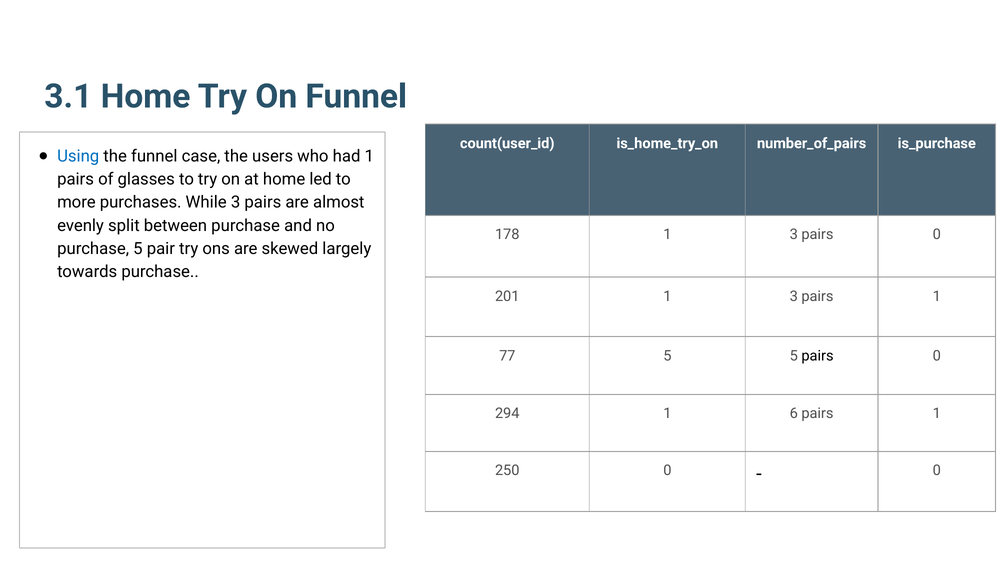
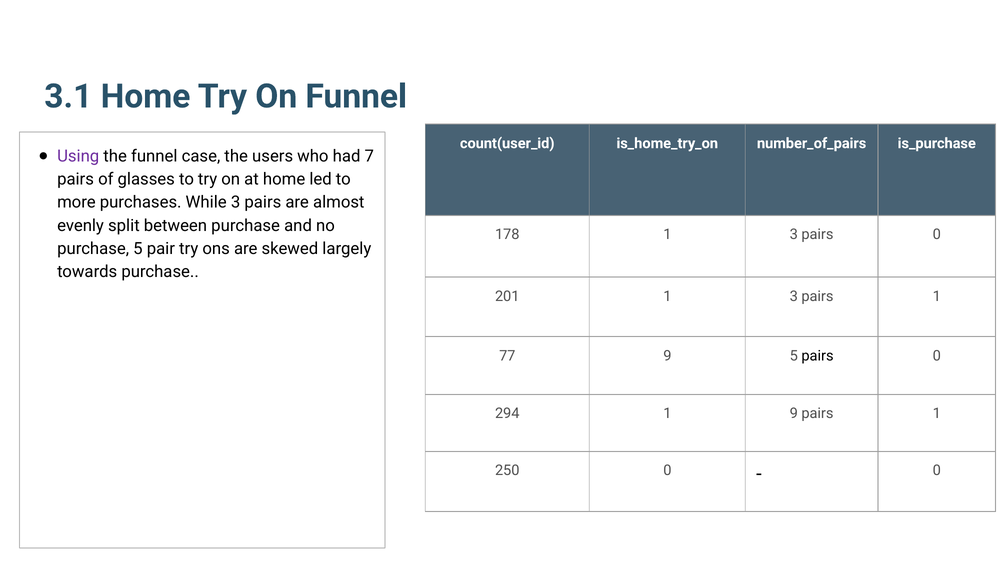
Using colour: blue -> purple (78, 156)
had 1: 1 -> 7 (369, 156)
77 5: 5 -> 9 (667, 356)
1 6: 6 -> 9 (794, 414)
